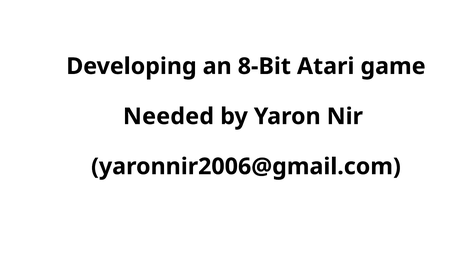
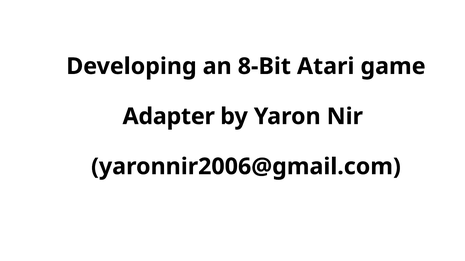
Needed: Needed -> Adapter (169, 117)
